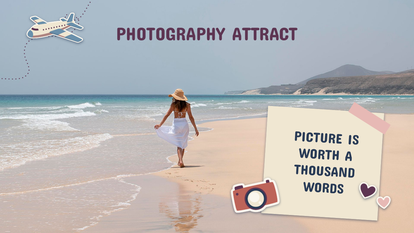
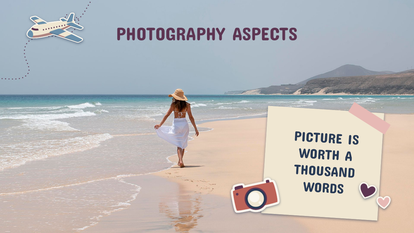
ATTRACT: ATTRACT -> ASPECTS (265, 34)
